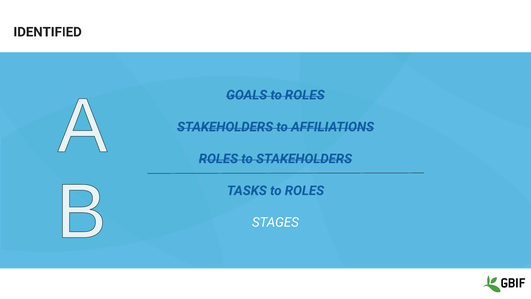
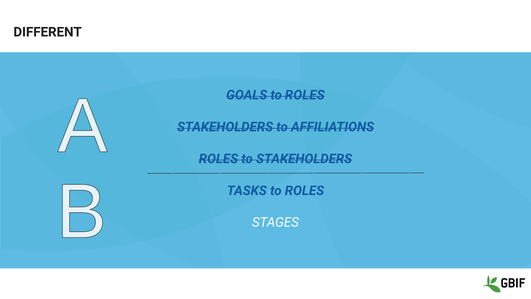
IDENTIFIED: IDENTIFIED -> DIFFERENT (48, 32)
